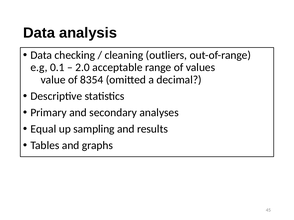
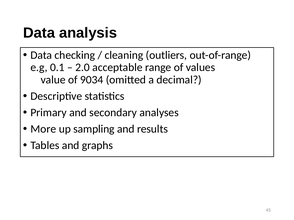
8354: 8354 -> 9034 (92, 80)
Equal: Equal -> More (43, 129)
